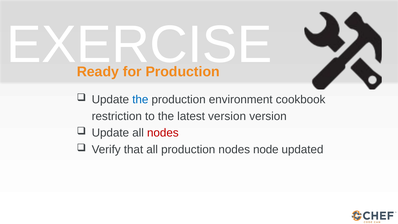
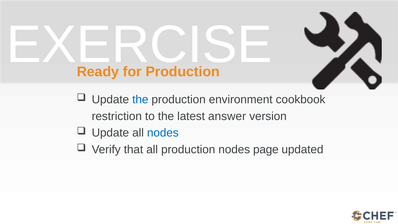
latest version: version -> answer (227, 116)
nodes colour: red -> blue (163, 133)
node: node -> page (266, 150)
